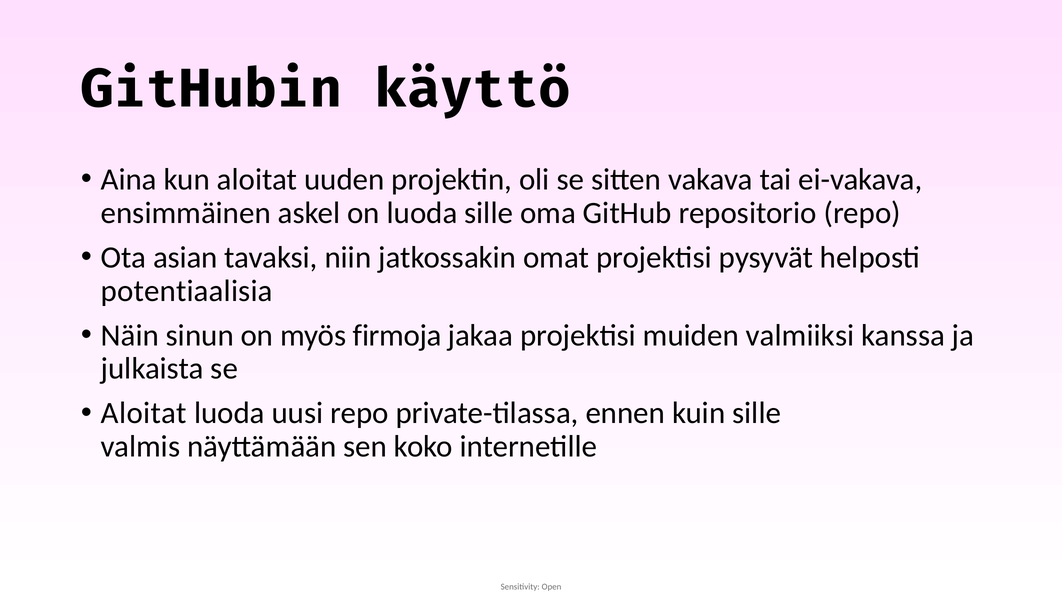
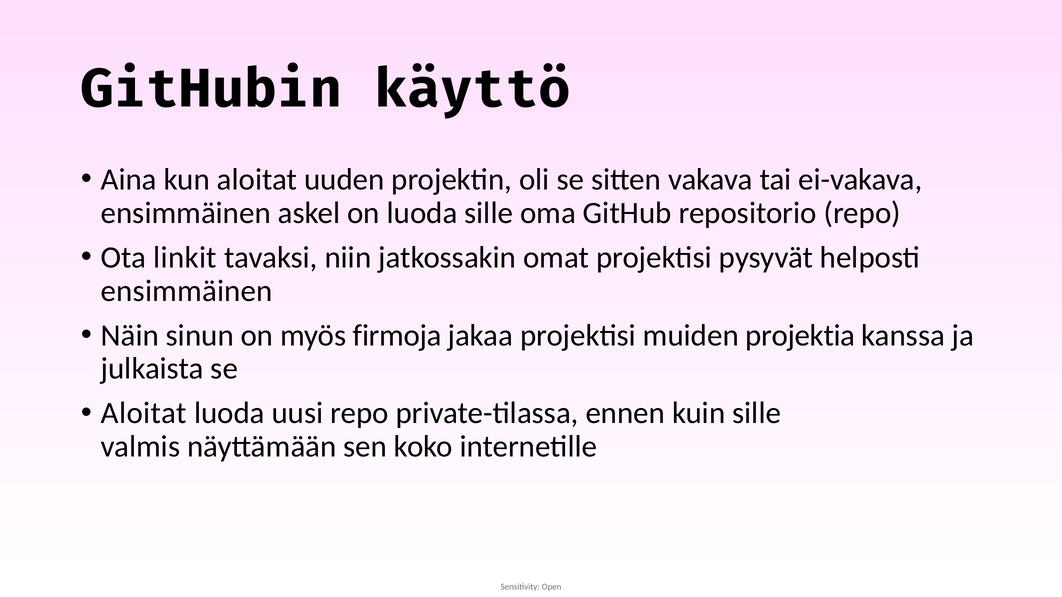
asian: asian -> linkit (185, 258)
potentiaalisia: potentiaalisia -> ensimmäinen (187, 291)
valmiiksi: valmiiksi -> projektia (800, 336)
